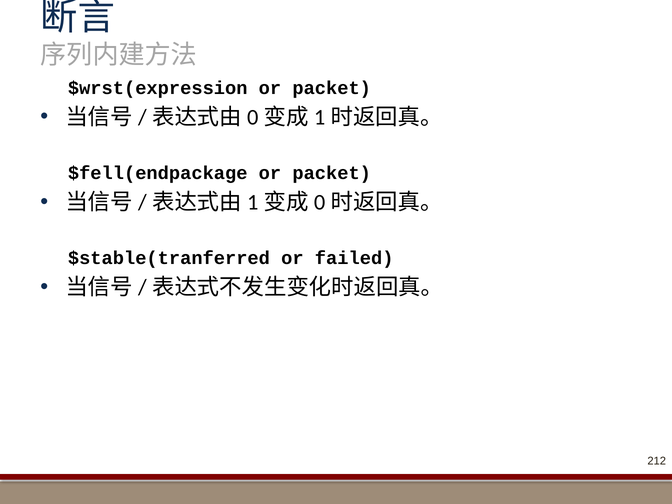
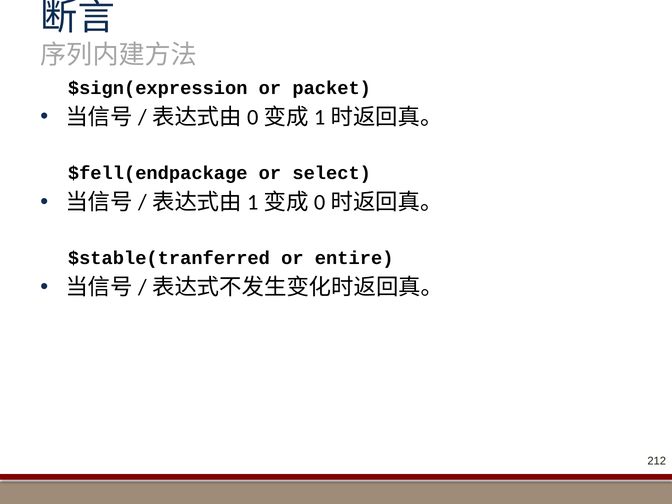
$wrst(expression: $wrst(expression -> $sign(expression (158, 88)
packet: packet -> select (332, 173)
failed: failed -> entire (354, 258)
